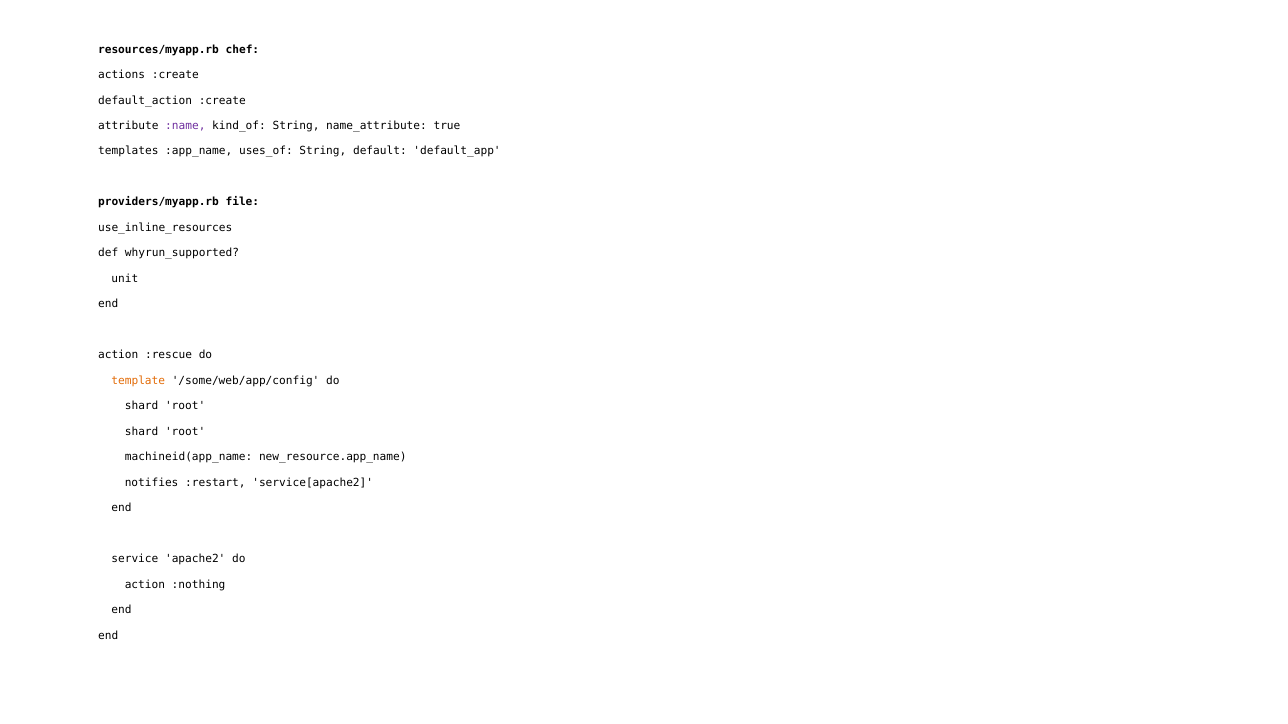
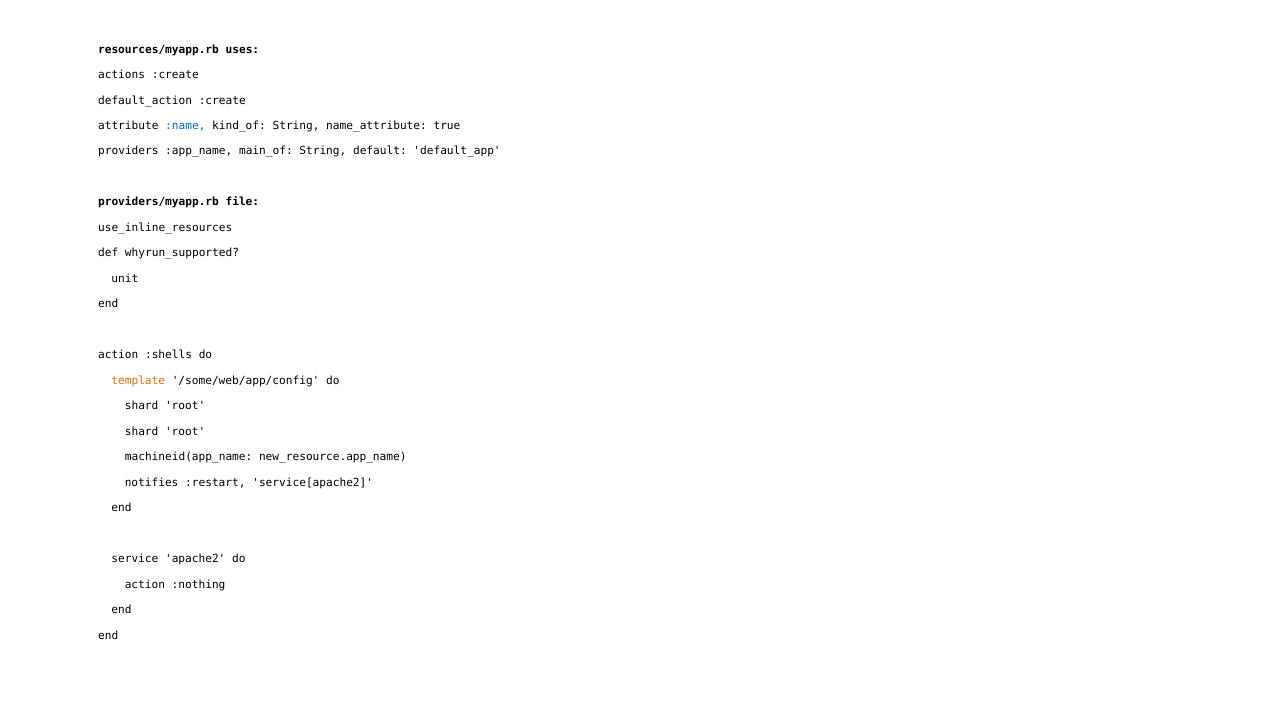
chef: chef -> uses (242, 49)
:name colour: purple -> blue (185, 126)
templates: templates -> providers (128, 151)
uses_of: uses_of -> main_of (266, 151)
:rescue: :rescue -> :shells (169, 355)
